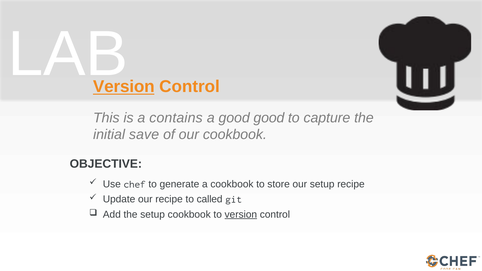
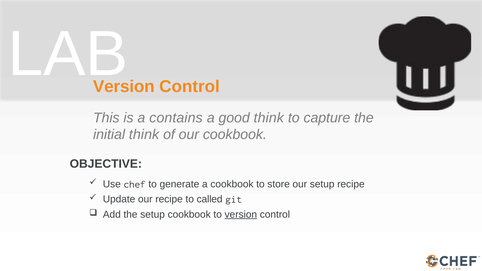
Version underline: present -> none (124, 87)
good good: good -> think (269, 118)
initial save: save -> think (144, 135)
